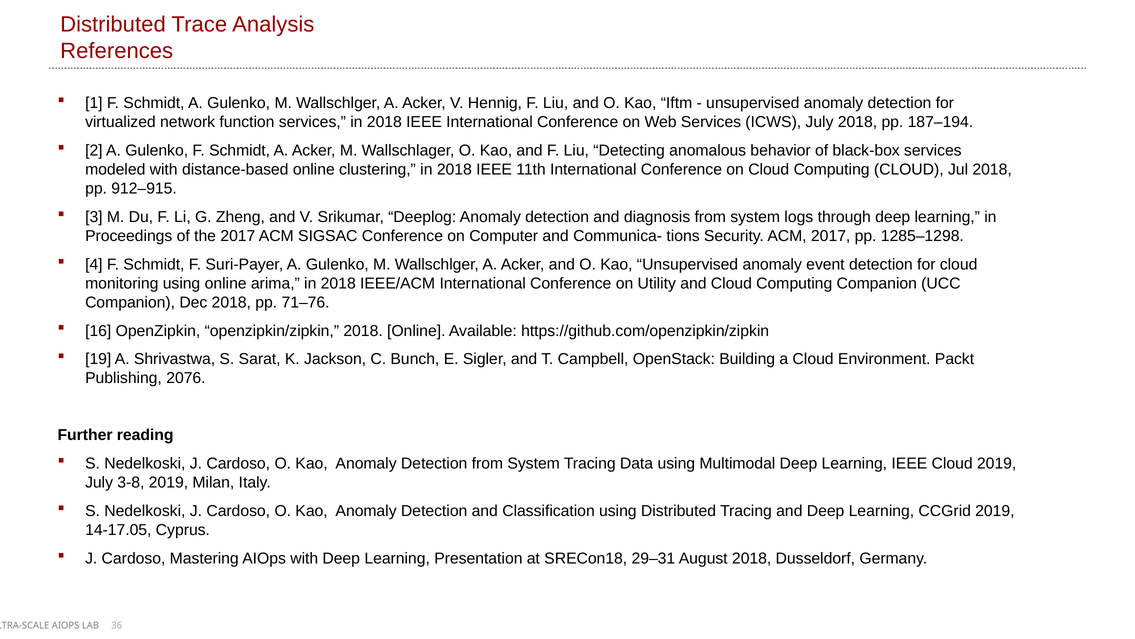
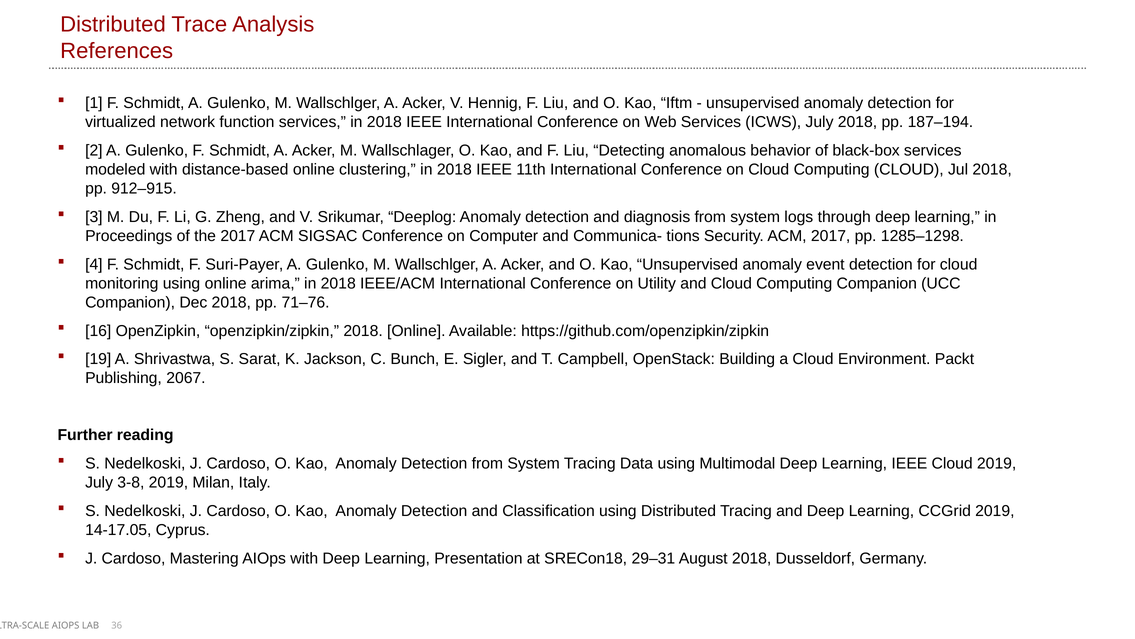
2076: 2076 -> 2067 (186, 378)
